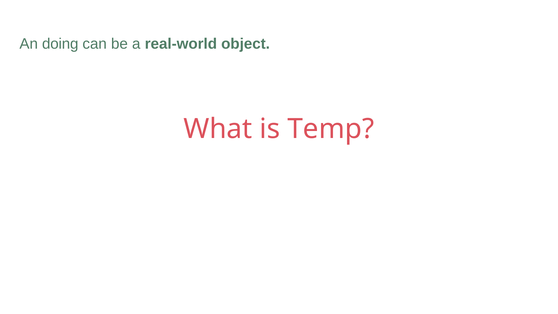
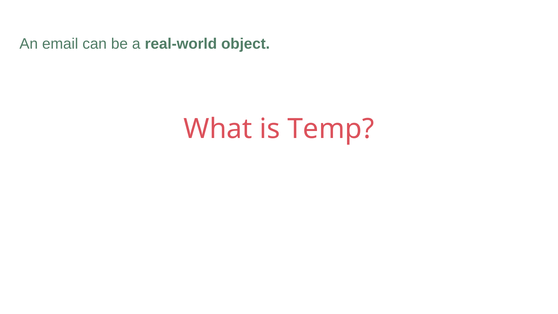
doing: doing -> email (60, 44)
